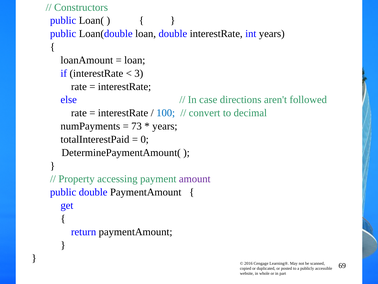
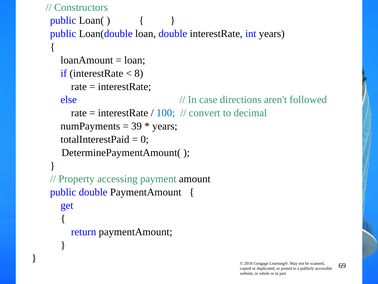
3: 3 -> 8 (139, 73)
73: 73 -> 39 (137, 126)
amount colour: purple -> black (195, 179)
